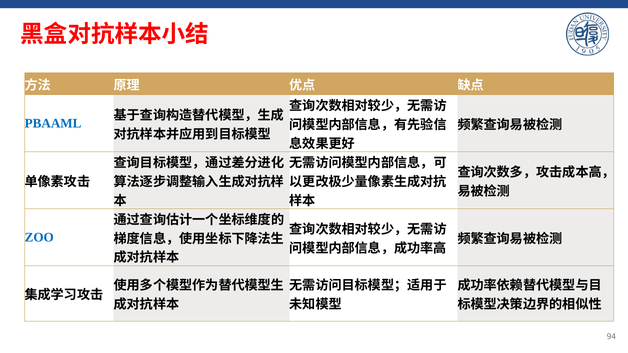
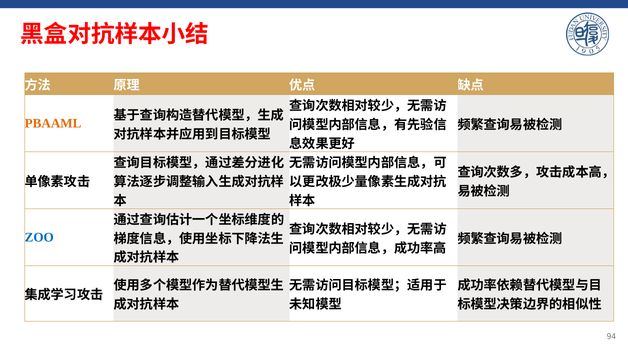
PBAAML colour: blue -> orange (53, 124)
